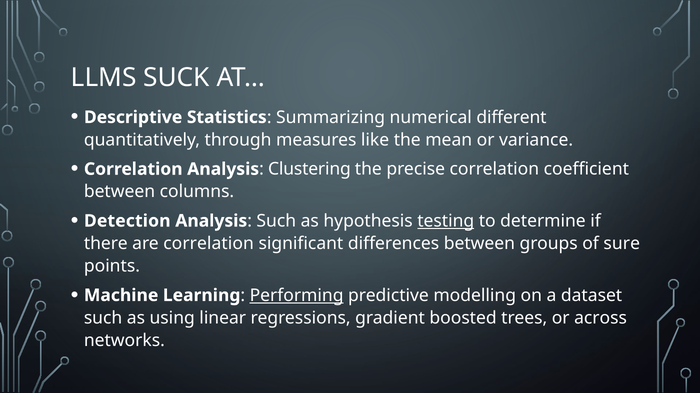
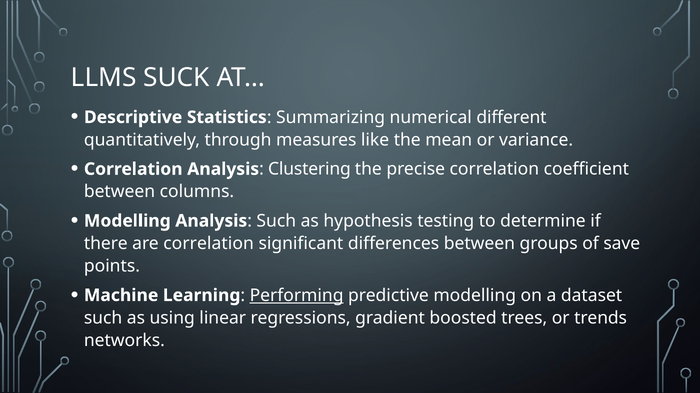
Detection: Detection -> Modelling (127, 221)
testing underline: present -> none (446, 221)
sure: sure -> save (622, 244)
across: across -> trends (601, 319)
